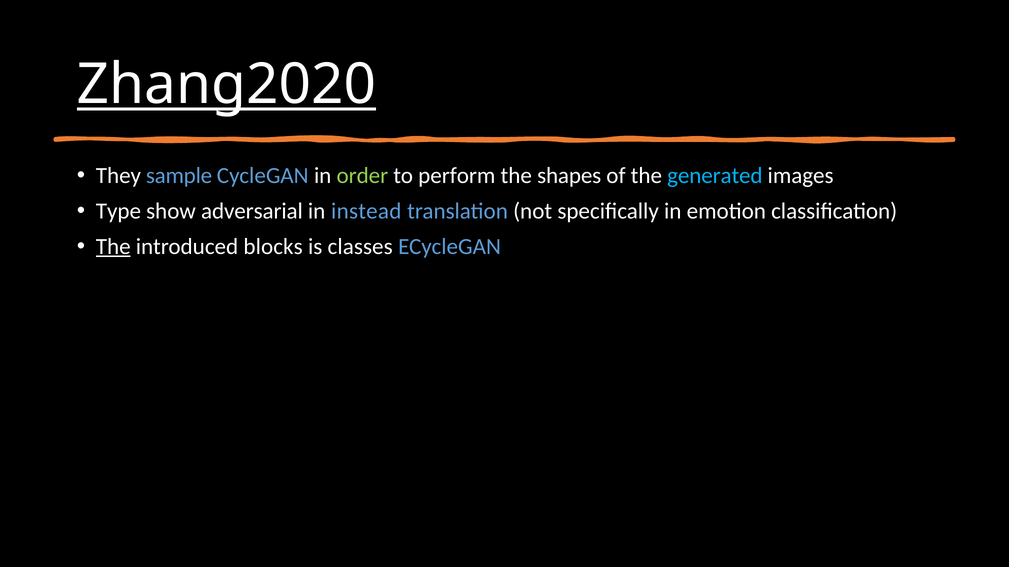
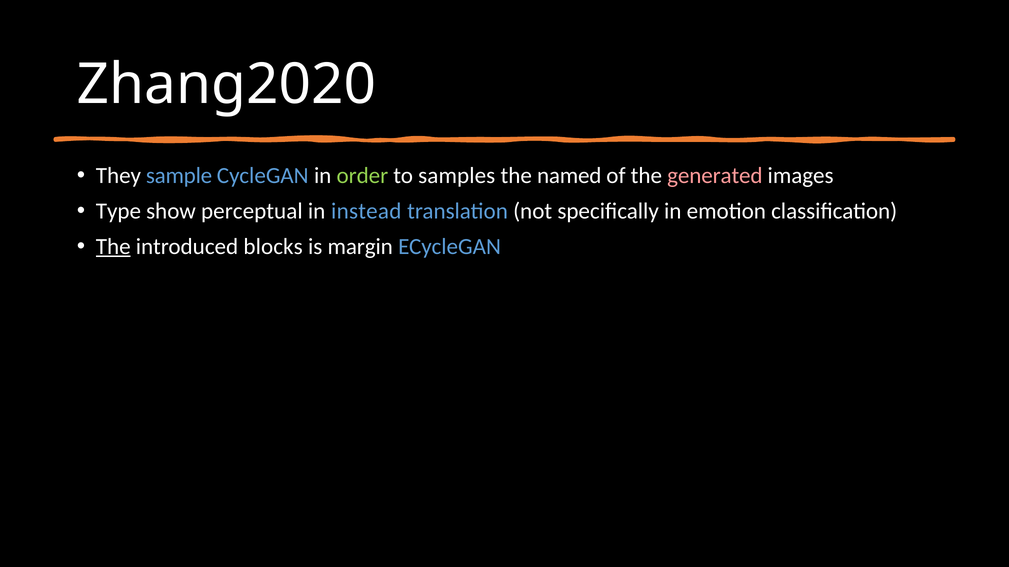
Zhang2020 underline: present -> none (226, 85)
perform: perform -> samples (457, 176)
shapes: shapes -> named (569, 176)
generated colour: light blue -> pink (715, 176)
adversarial: adversarial -> perceptual (252, 211)
classes: classes -> margin (360, 247)
